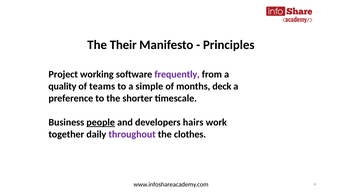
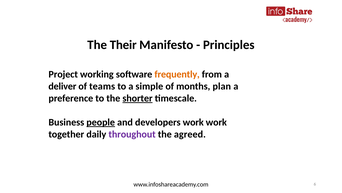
frequently colour: purple -> orange (177, 74)
quality: quality -> deliver (62, 86)
deck: deck -> plan (222, 86)
shorter underline: none -> present (138, 98)
developers hairs: hairs -> work (193, 122)
clothes: clothes -> agreed (190, 134)
